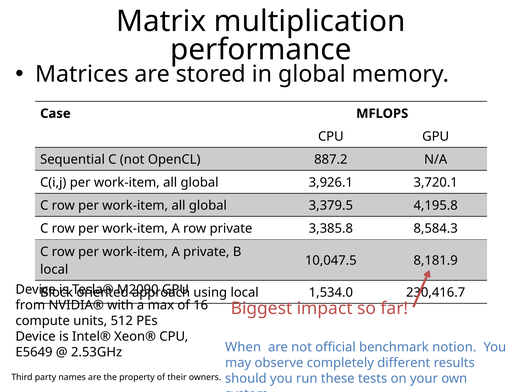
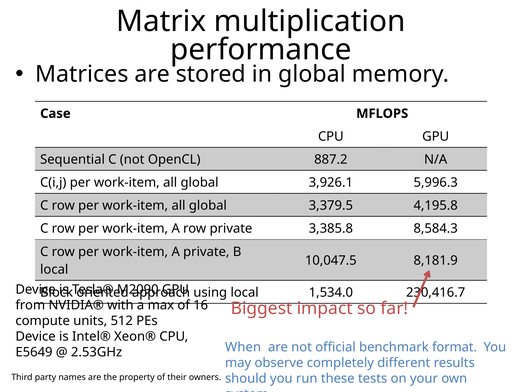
3,720.1: 3,720.1 -> 5,996.3 (436, 182)
notion: notion -> format (454, 347)
